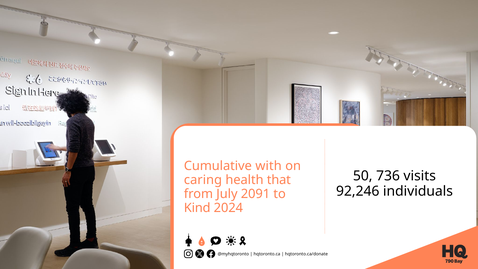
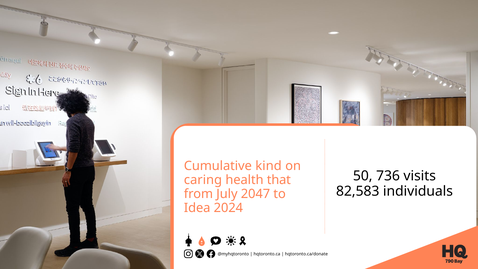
with: with -> kind (269, 166)
92,246: 92,246 -> 82,583 (358, 191)
2091: 2091 -> 2047 (255, 194)
Kind: Kind -> Idea (197, 208)
